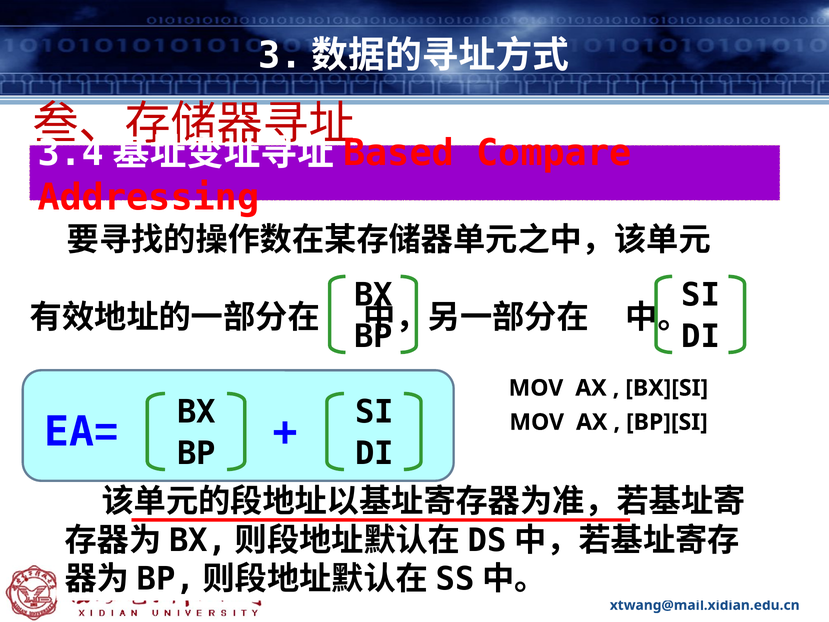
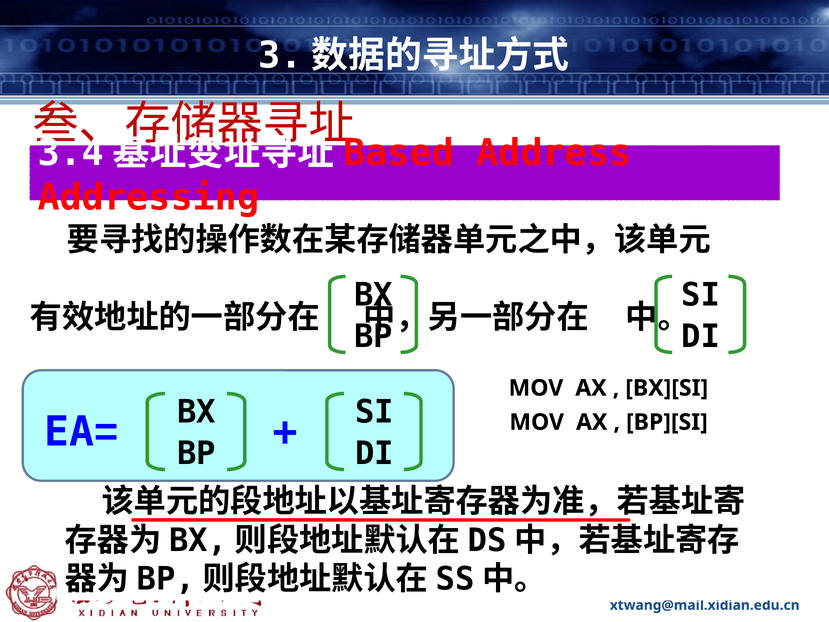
Compare: Compare -> Address (554, 153)
